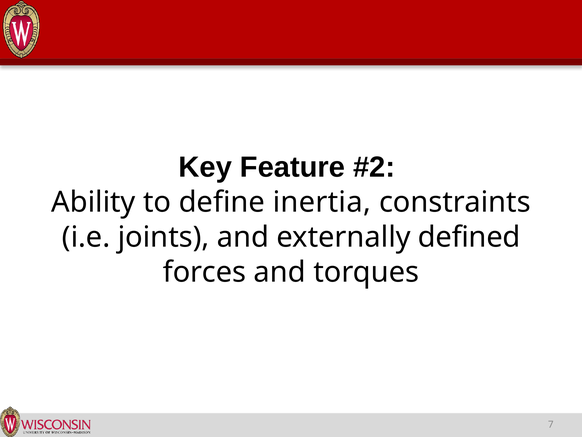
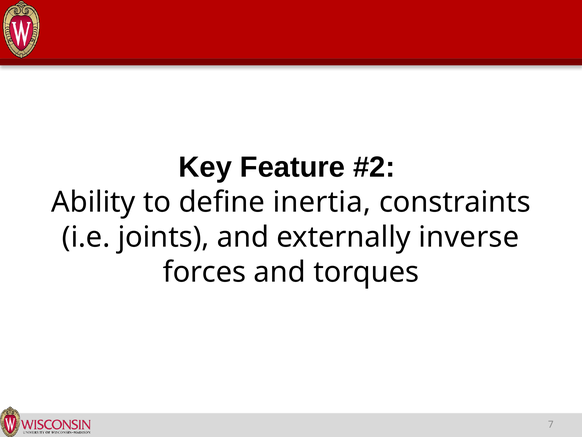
defined: defined -> inverse (469, 237)
